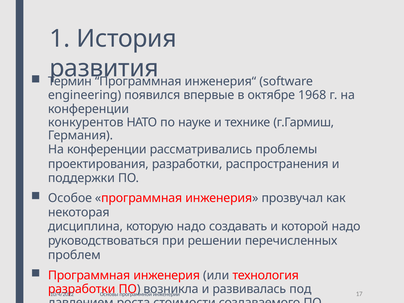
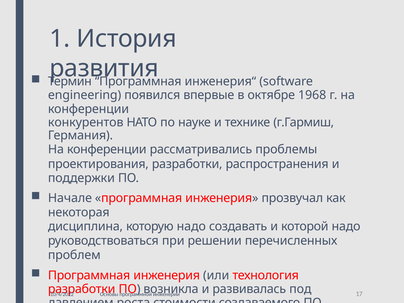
Особое: Особое -> Начале (70, 198)
